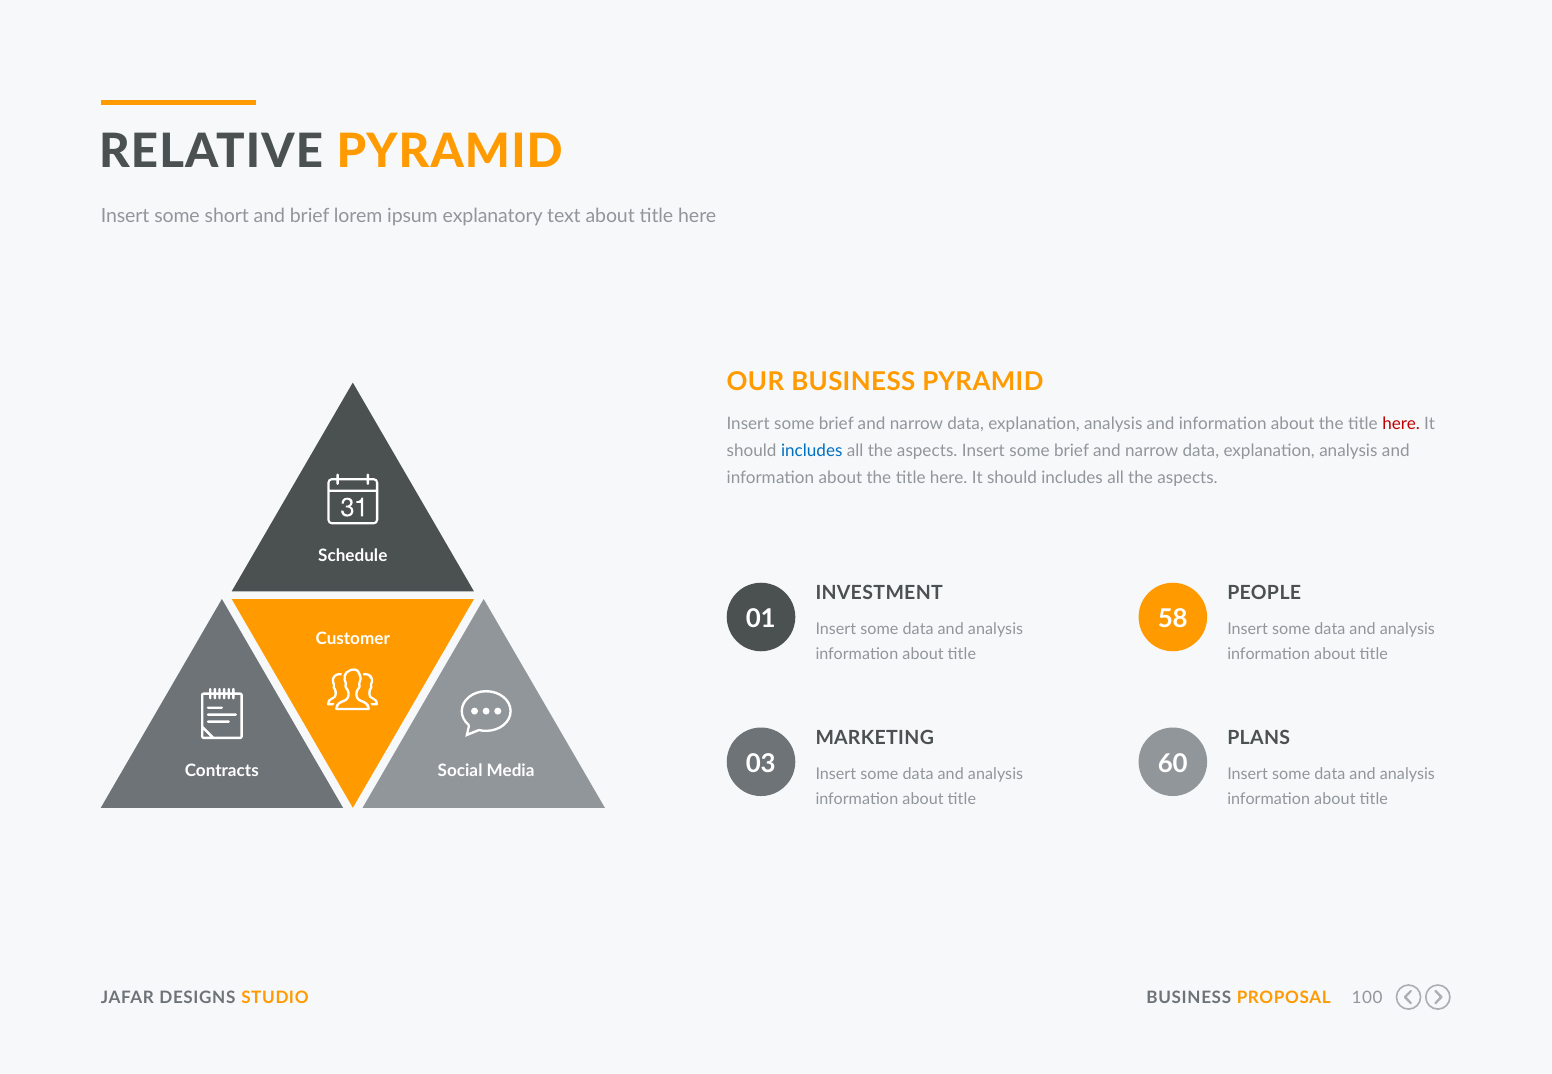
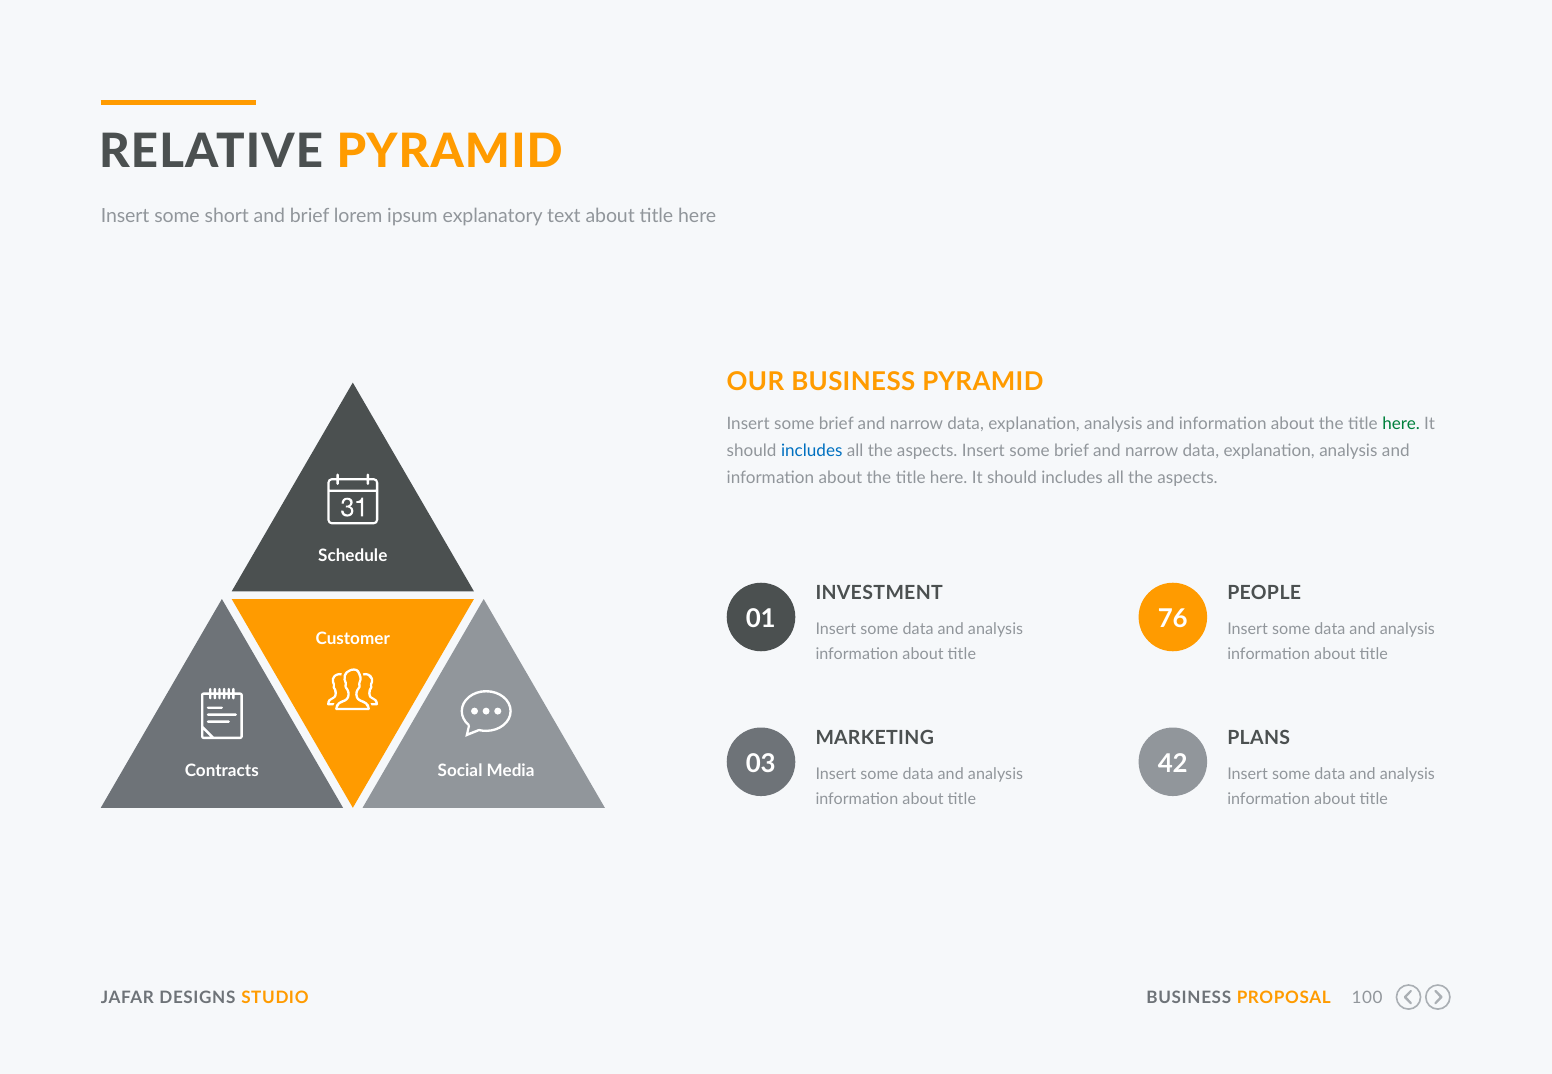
here colour: red -> green (1401, 424)
58: 58 -> 76 (1173, 619)
60: 60 -> 42 (1173, 764)
